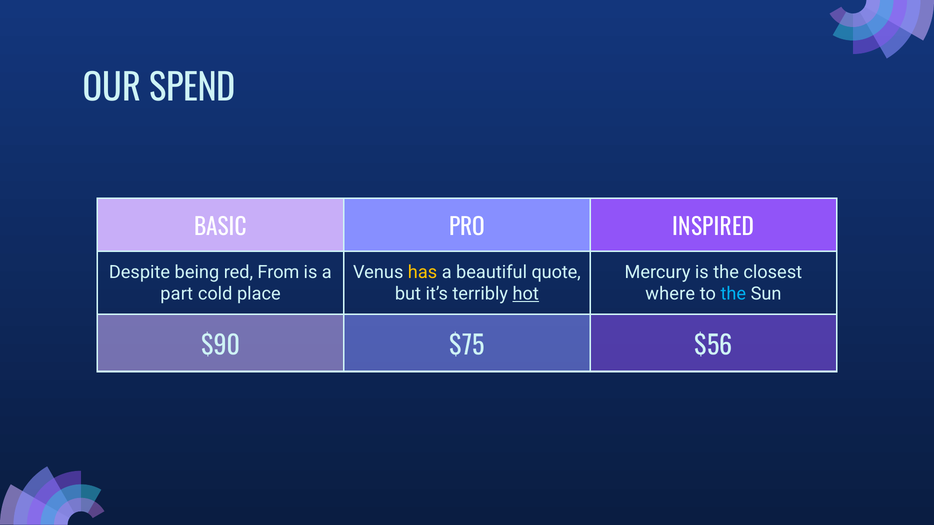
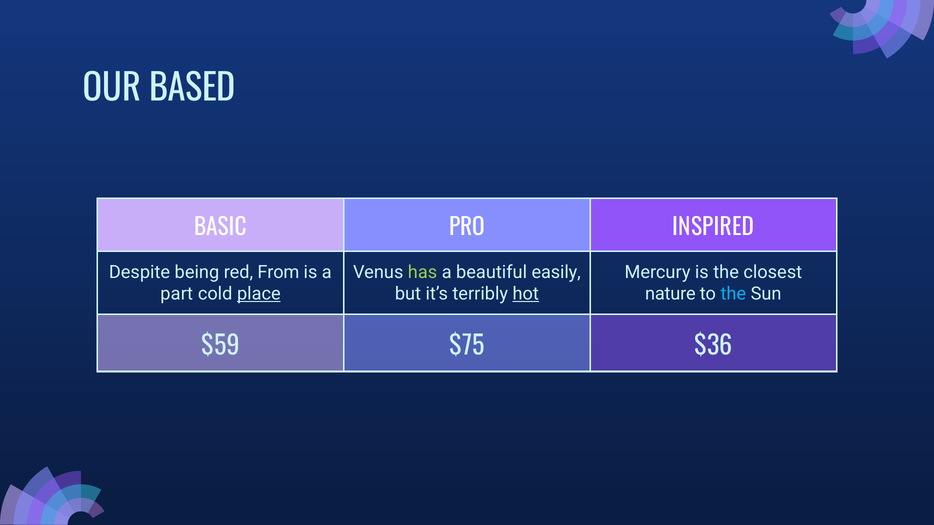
SPEND: SPEND -> BASED (192, 89)
has colour: yellow -> light green (423, 273)
quote: quote -> easily (556, 273)
place underline: none -> present (259, 294)
where: where -> nature (670, 294)
$90: $90 -> $59 (220, 346)
$56: $56 -> $36 (713, 346)
